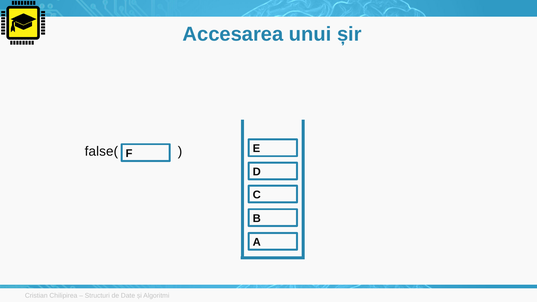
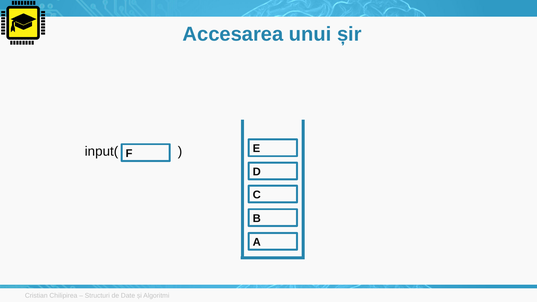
false(: false( -> input( (101, 152)
